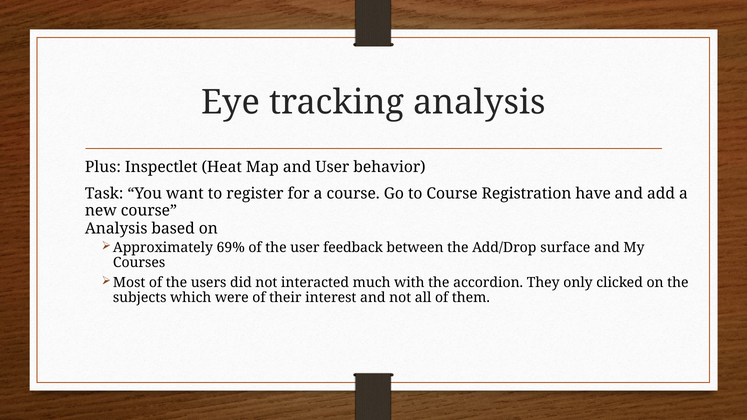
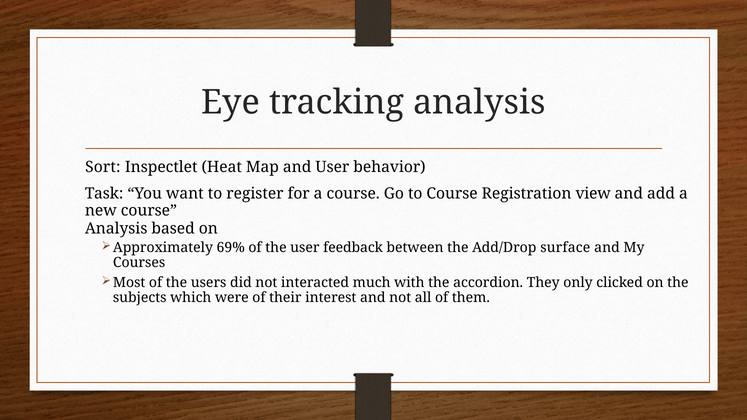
Plus: Plus -> Sort (103, 167)
have: have -> view (593, 194)
